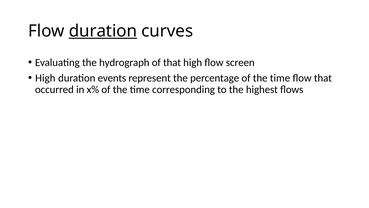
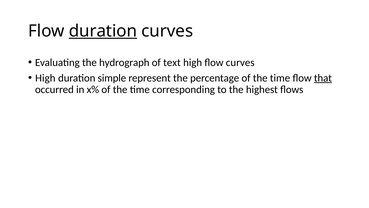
of that: that -> text (172, 62)
flow screen: screen -> curves (240, 62)
events: events -> simple (112, 78)
that underline: none -> present (323, 78)
